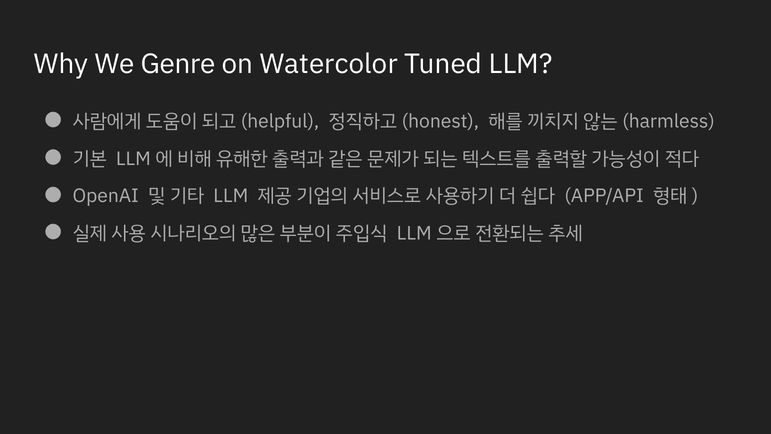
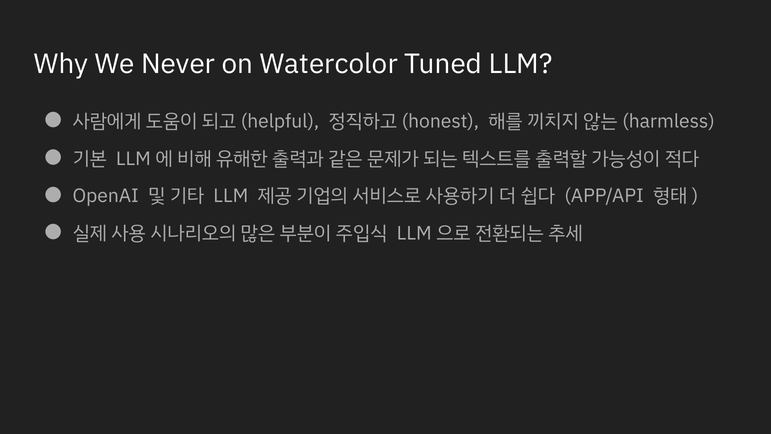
Genre: Genre -> Never (178, 64)
